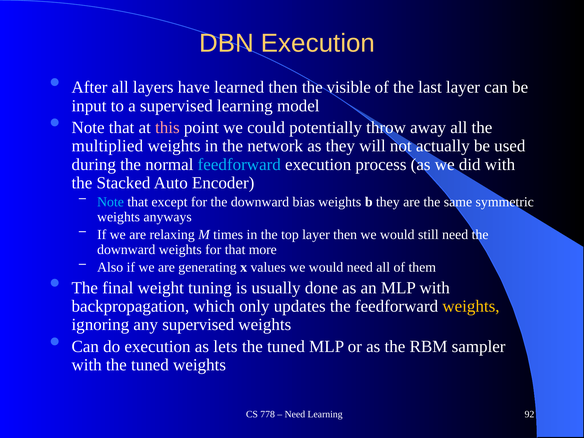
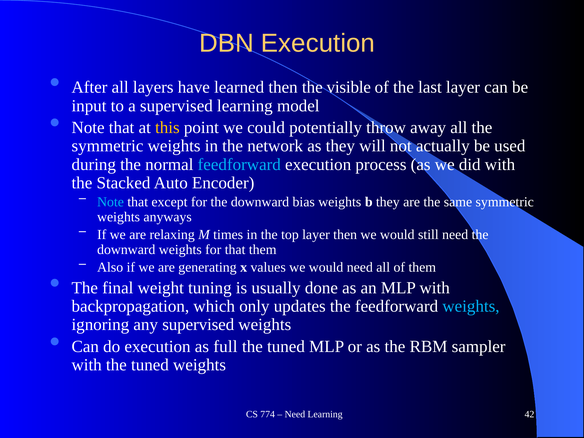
this colour: pink -> yellow (167, 128)
multiplied: multiplied -> symmetric (107, 146)
that more: more -> them (263, 250)
weights colour: yellow -> light blue (471, 306)
lets: lets -> full (225, 347)
778: 778 -> 774 (268, 414)
92: 92 -> 42 (529, 414)
